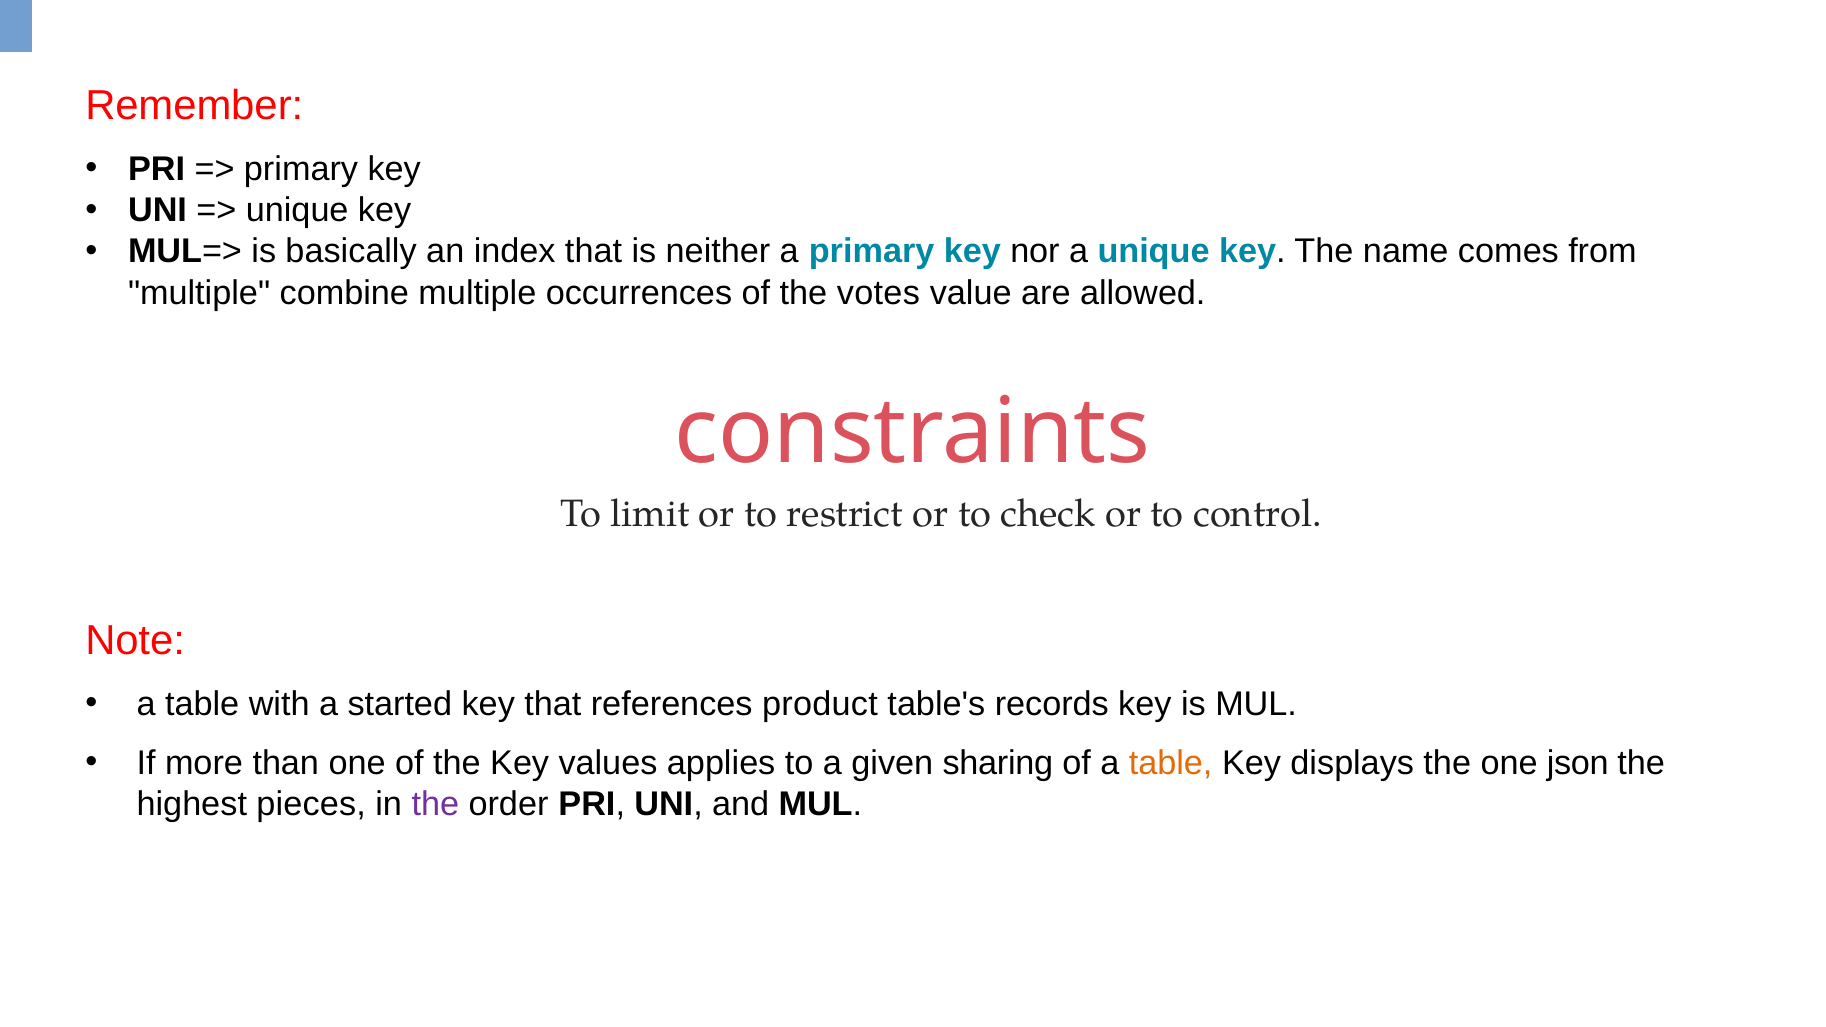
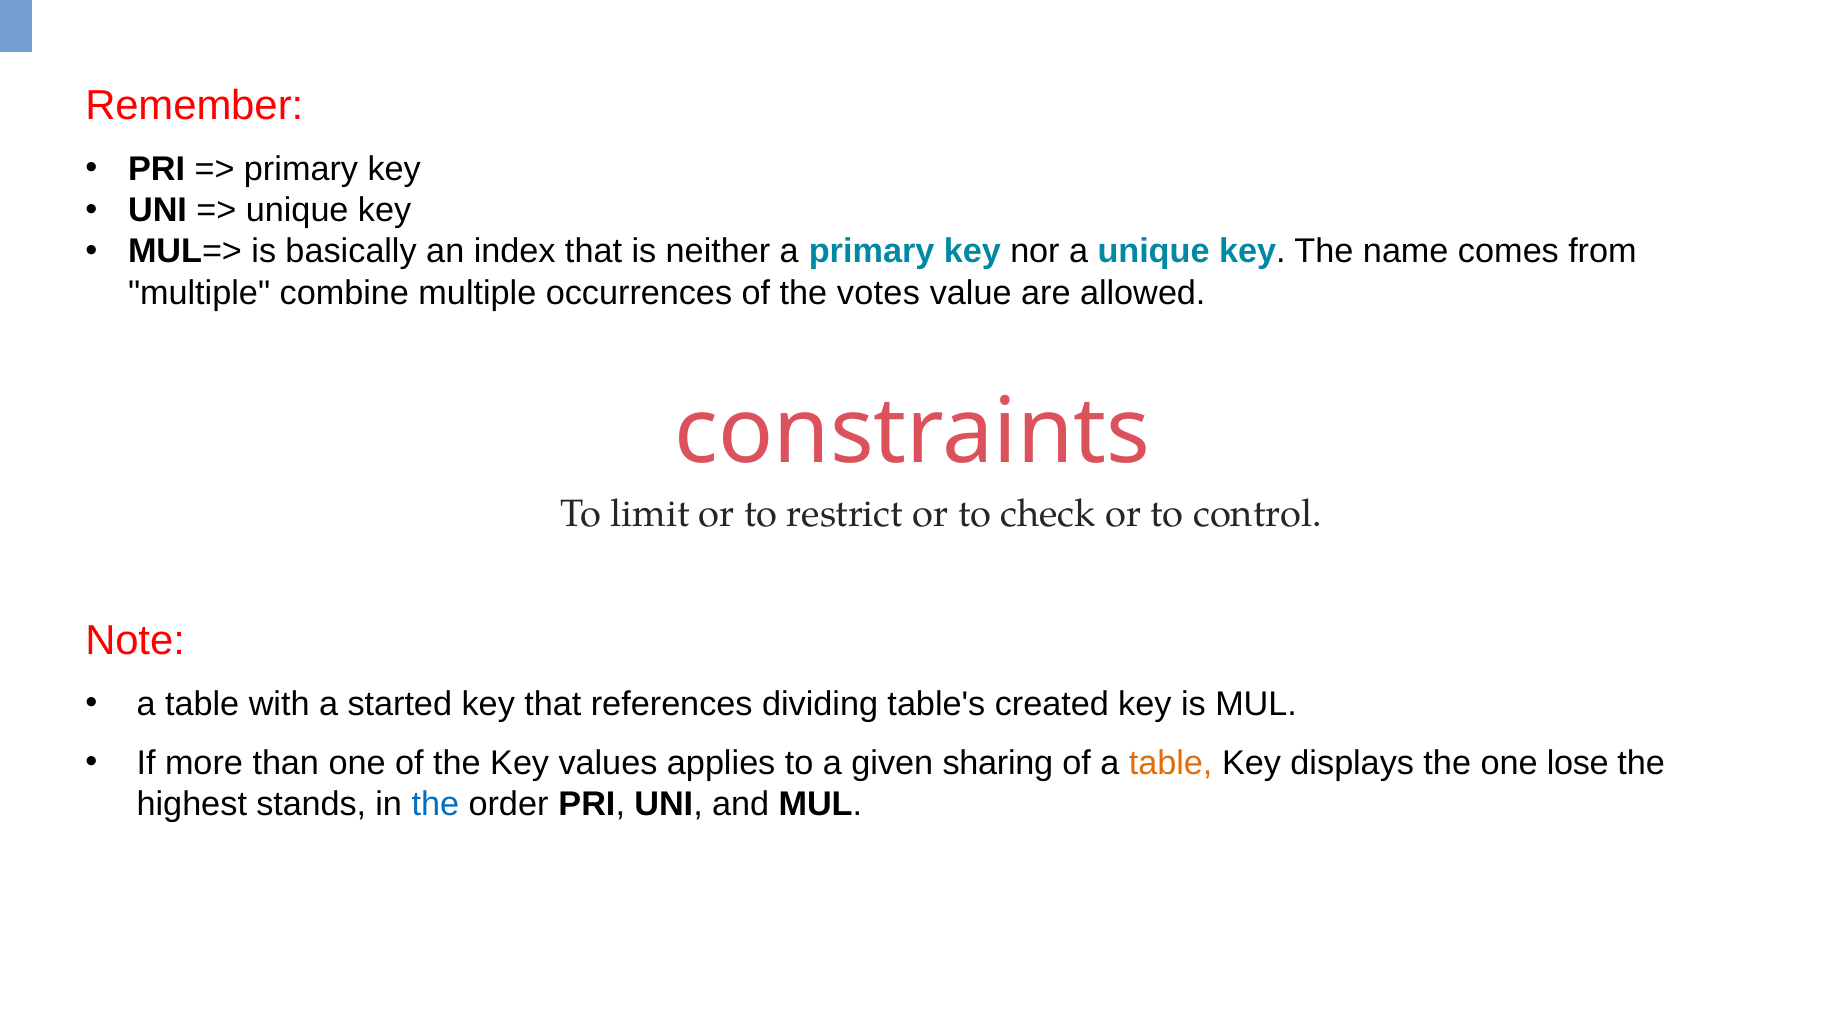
product: product -> dividing (820, 704)
records: records -> created (1052, 704)
json: json -> lose (1578, 763)
pieces: pieces -> stands (311, 805)
the colour: purple -> blue (435, 805)
